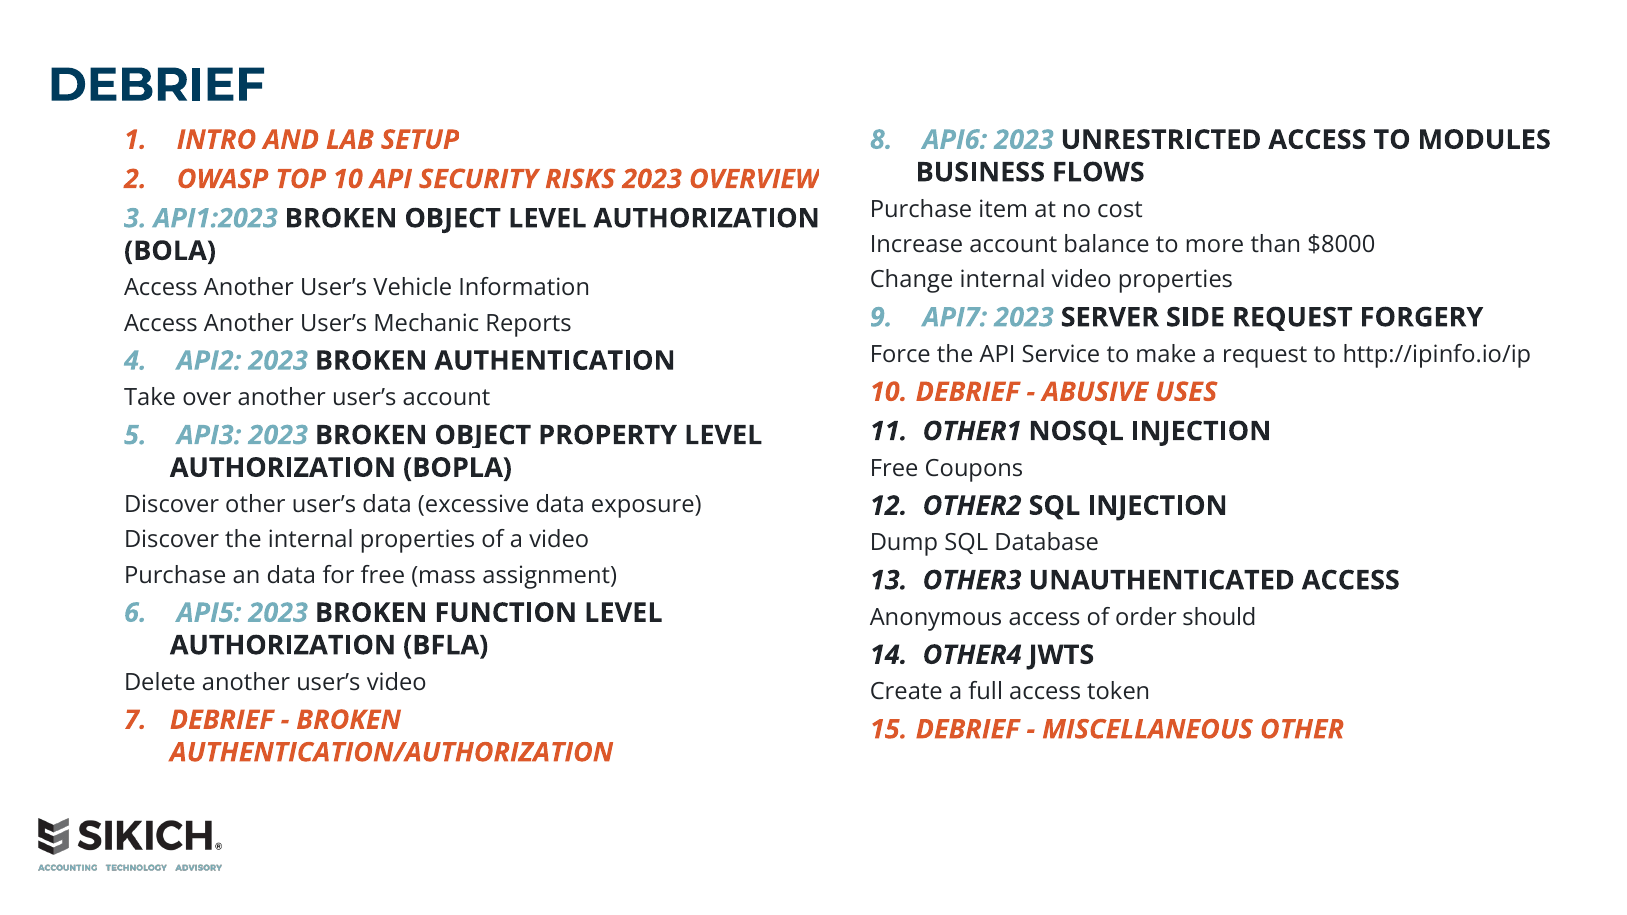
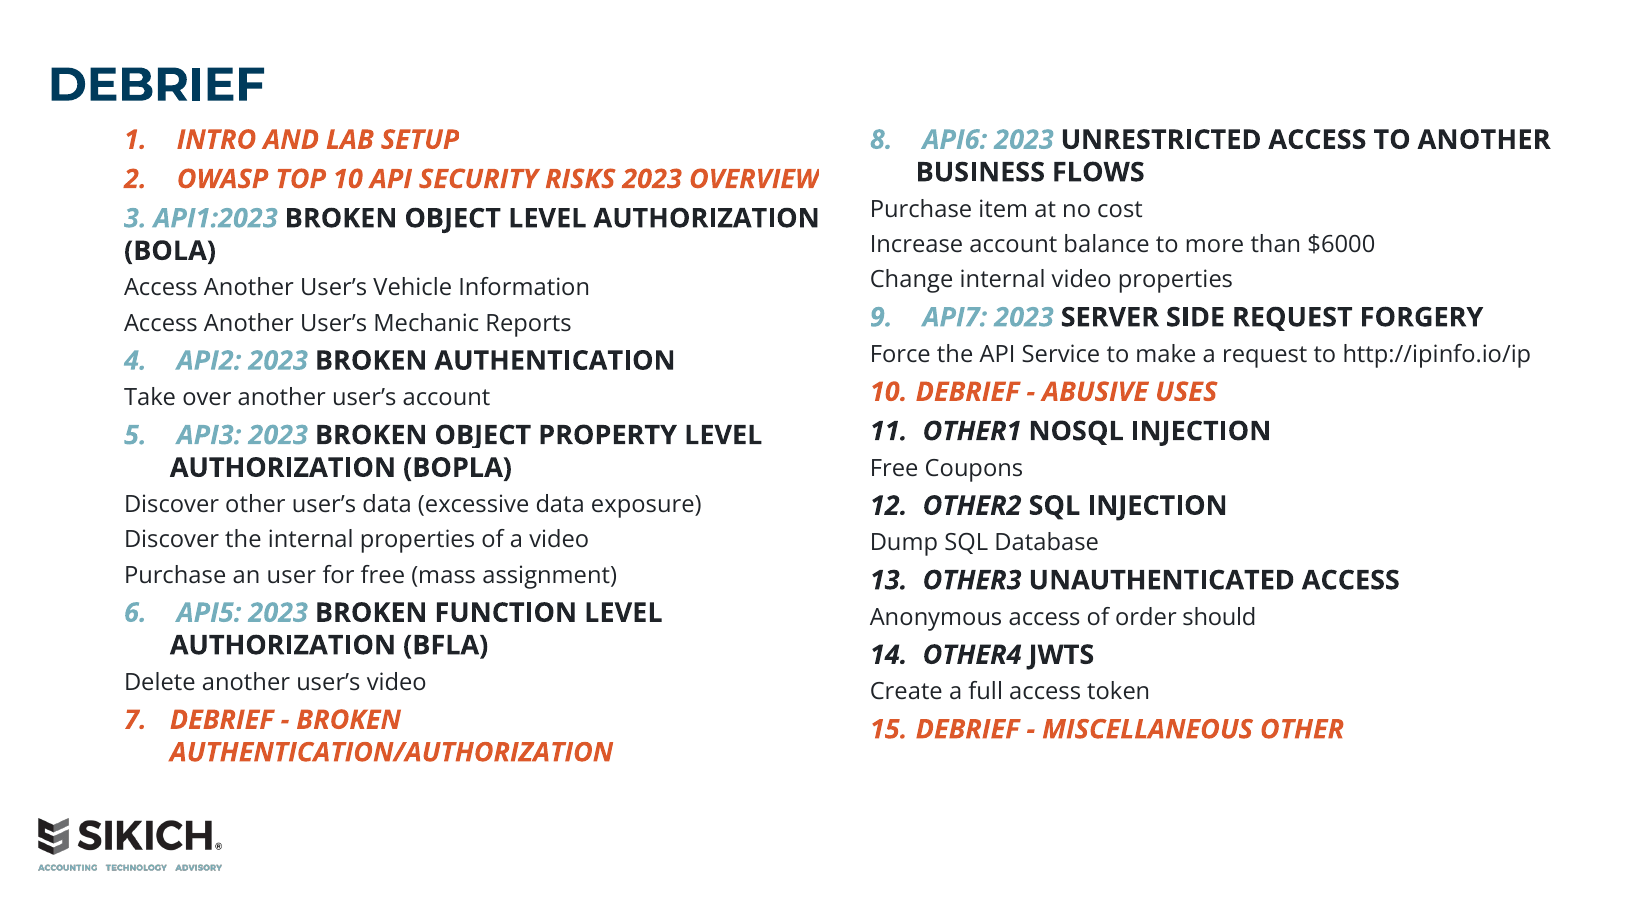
TO MODULES: MODULES -> ANOTHER (1484, 140)
$8000: $8000 -> $6000 (1341, 245)
an data: data -> user (291, 575)
